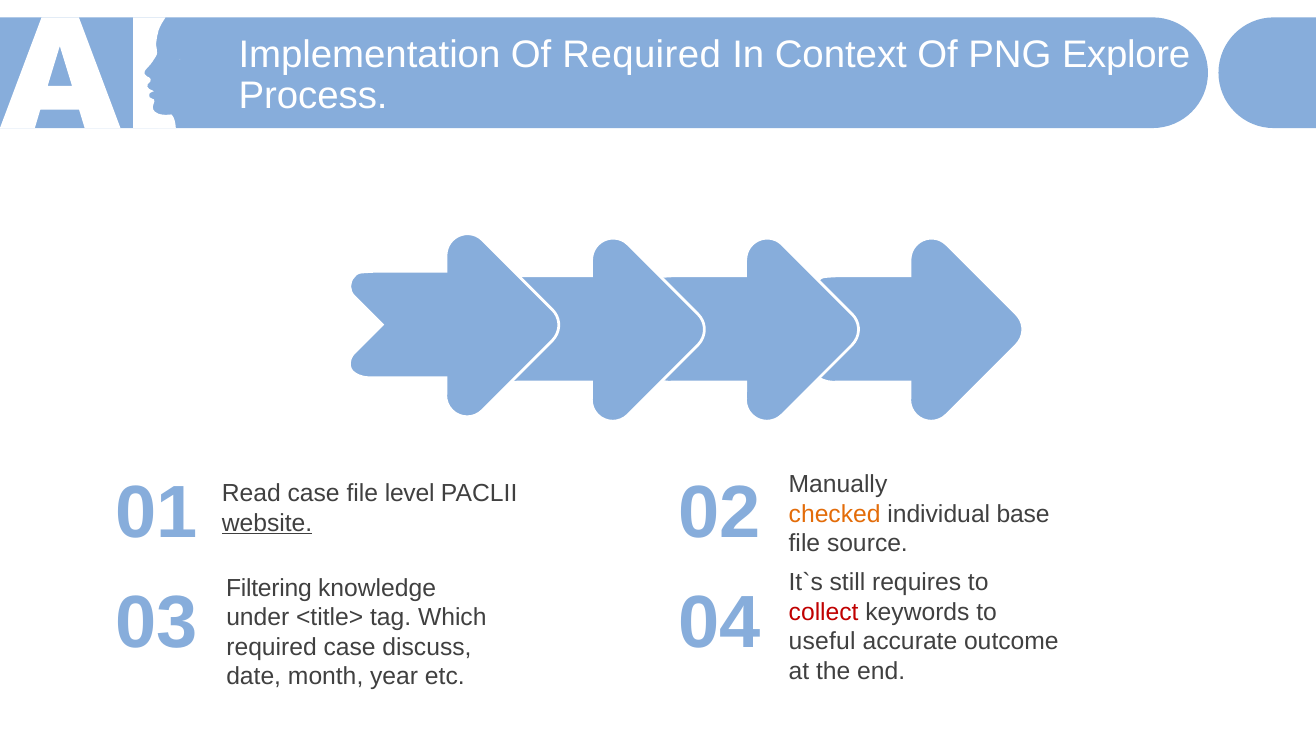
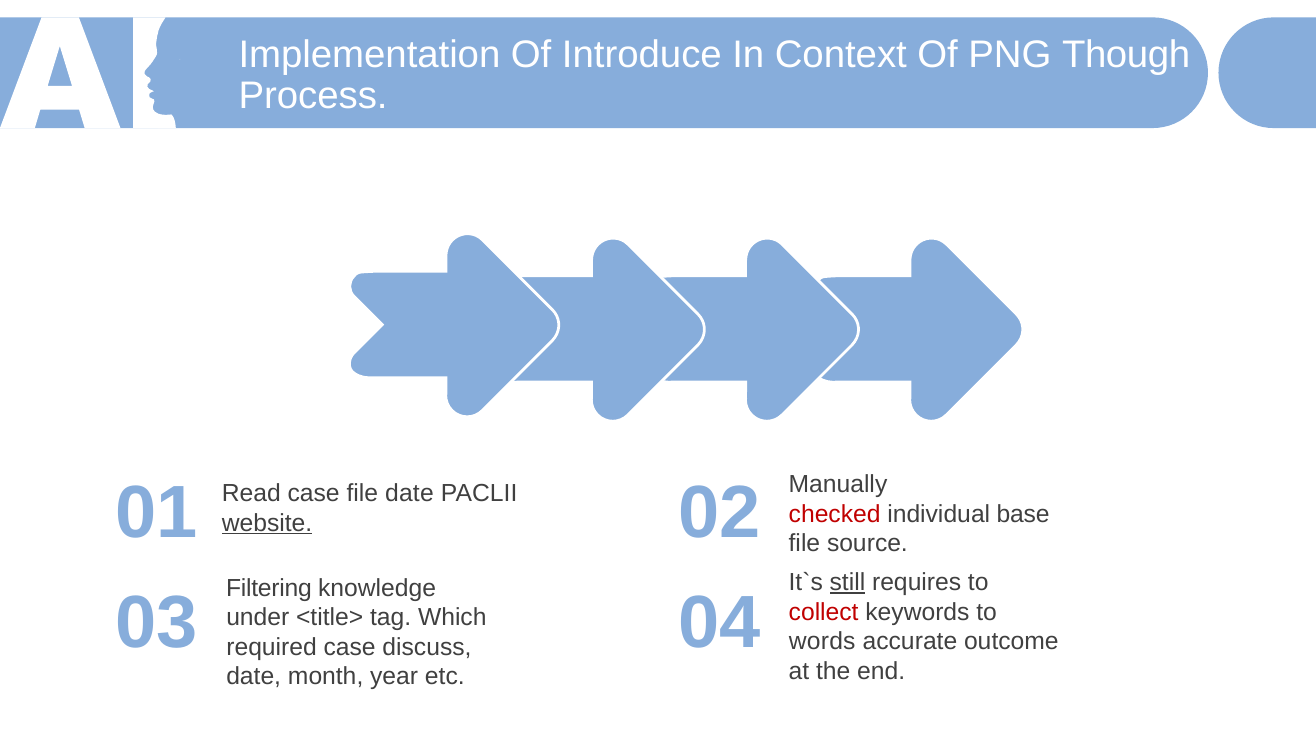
Of Required: Required -> Introduce (642, 55)
Explore: Explore -> Though (1126, 55)
file level: level -> date (409, 494)
checked colour: orange -> red (835, 514)
still underline: none -> present (847, 582)
useful: useful -> words (822, 642)
